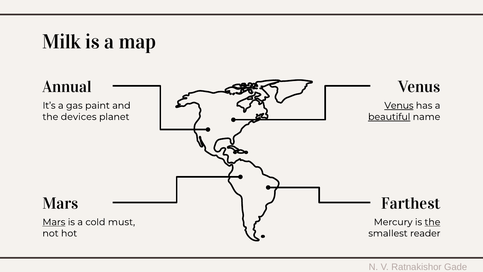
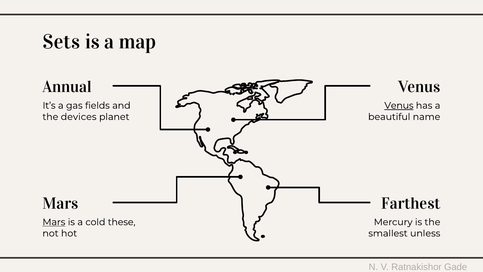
Milk: Milk -> Sets (61, 42)
paint: paint -> fields (97, 105)
beautiful underline: present -> none (389, 117)
must: must -> these (122, 222)
the underline: present -> none (432, 222)
reader: reader -> unless (425, 233)
